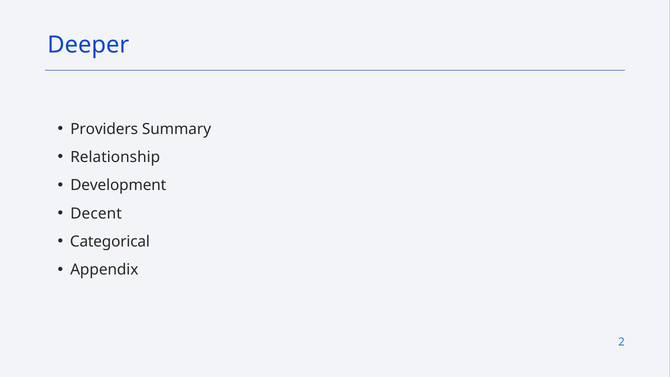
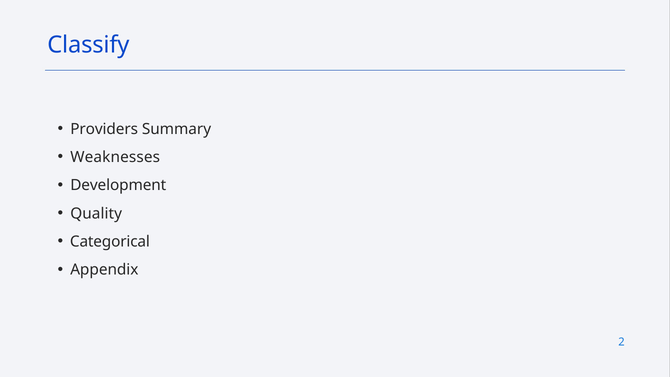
Deeper: Deeper -> Classify (88, 45)
Relationship: Relationship -> Weaknesses (115, 157)
Decent: Decent -> Quality (96, 213)
